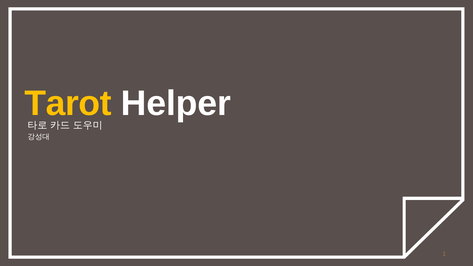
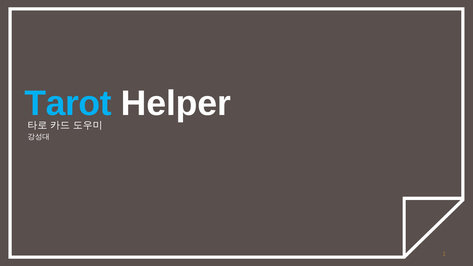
Tarot colour: yellow -> light blue (68, 103)
